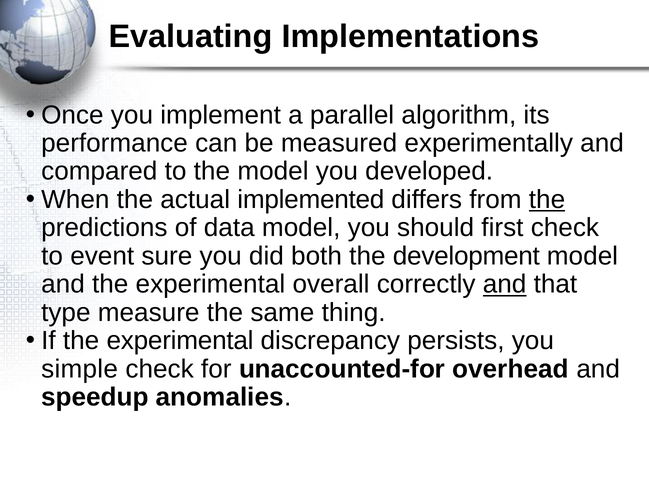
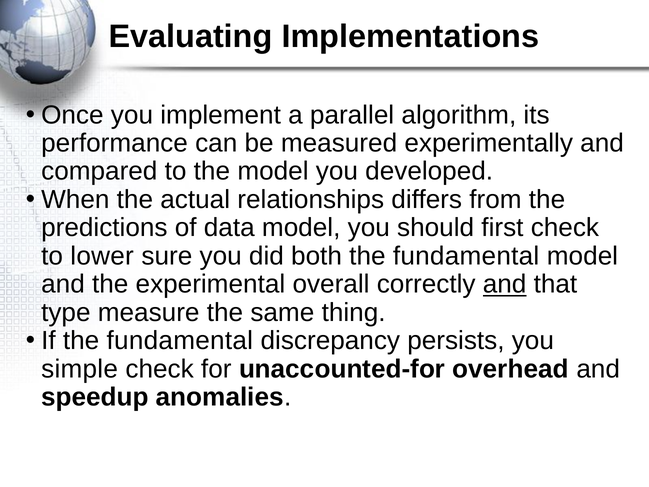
implemented: implemented -> relationships (311, 200)
the underline: present -> none (547, 200)
event: event -> lower (102, 256)
both the development: development -> fundamental (466, 256)
If the experimental: experimental -> fundamental (180, 341)
